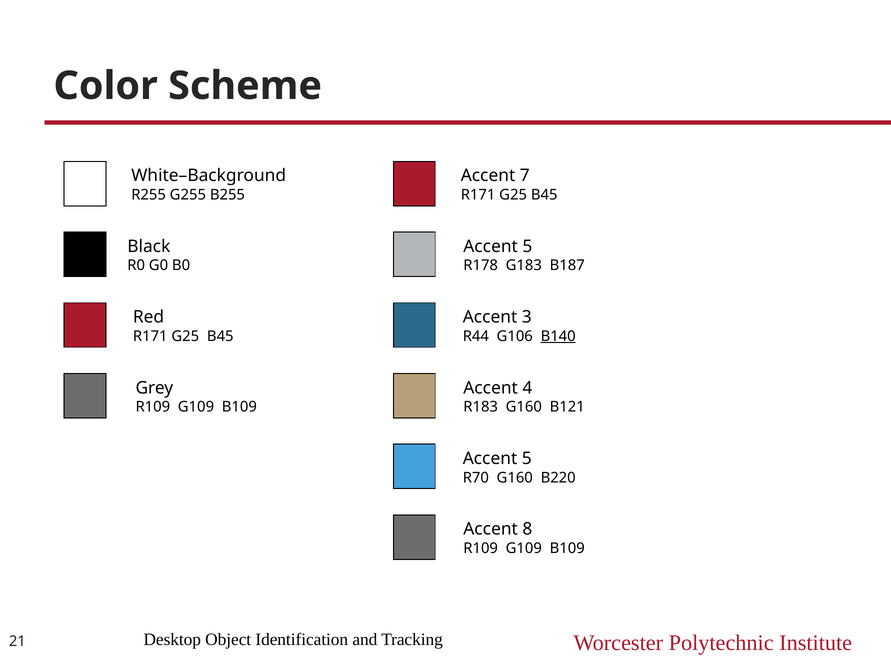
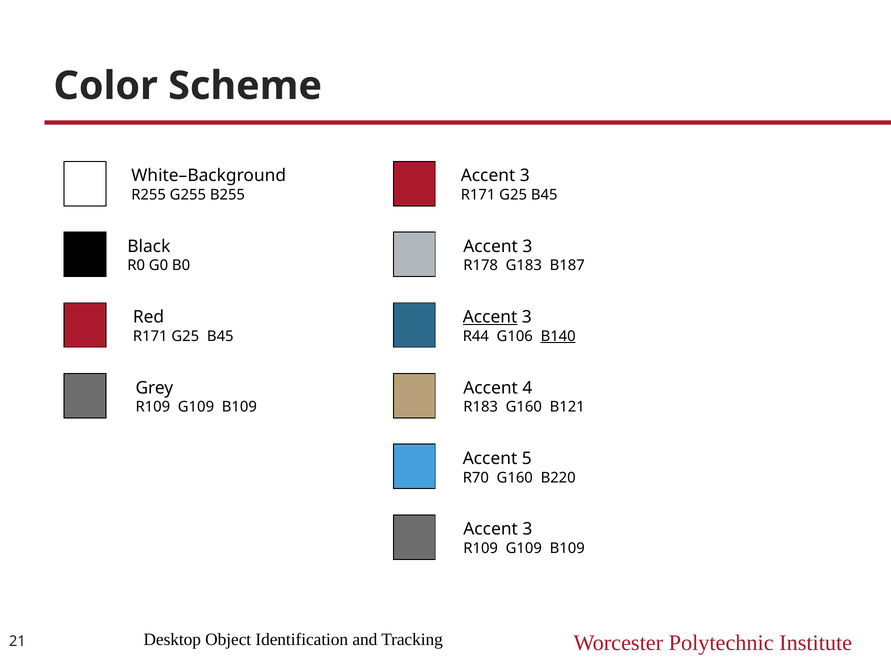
7: 7 -> 3 (525, 176)
5: 5 -> 3 (527, 246)
Accent underline: none -> present (490, 317)
8: 8 -> 3 (527, 529)
